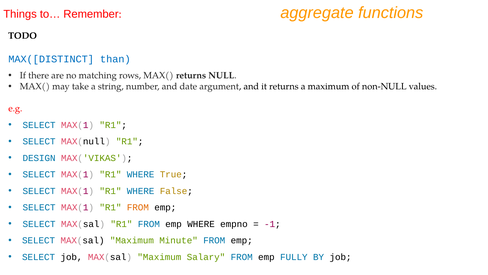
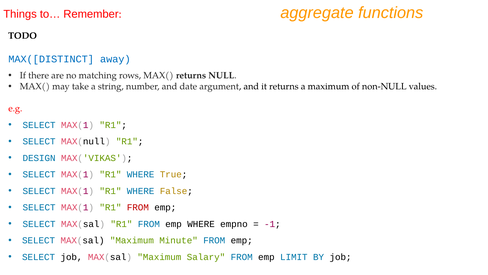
than: than -> away (115, 59)
FROM colour: orange -> red (138, 207)
FULLY: FULLY -> LIMIT (294, 257)
